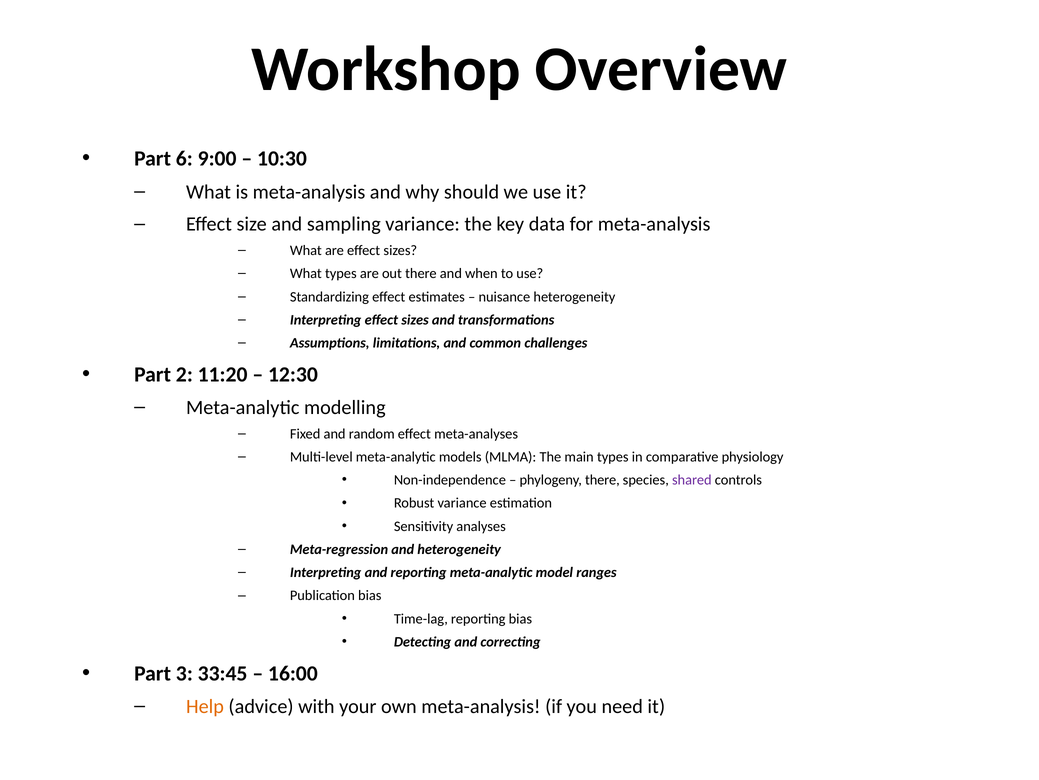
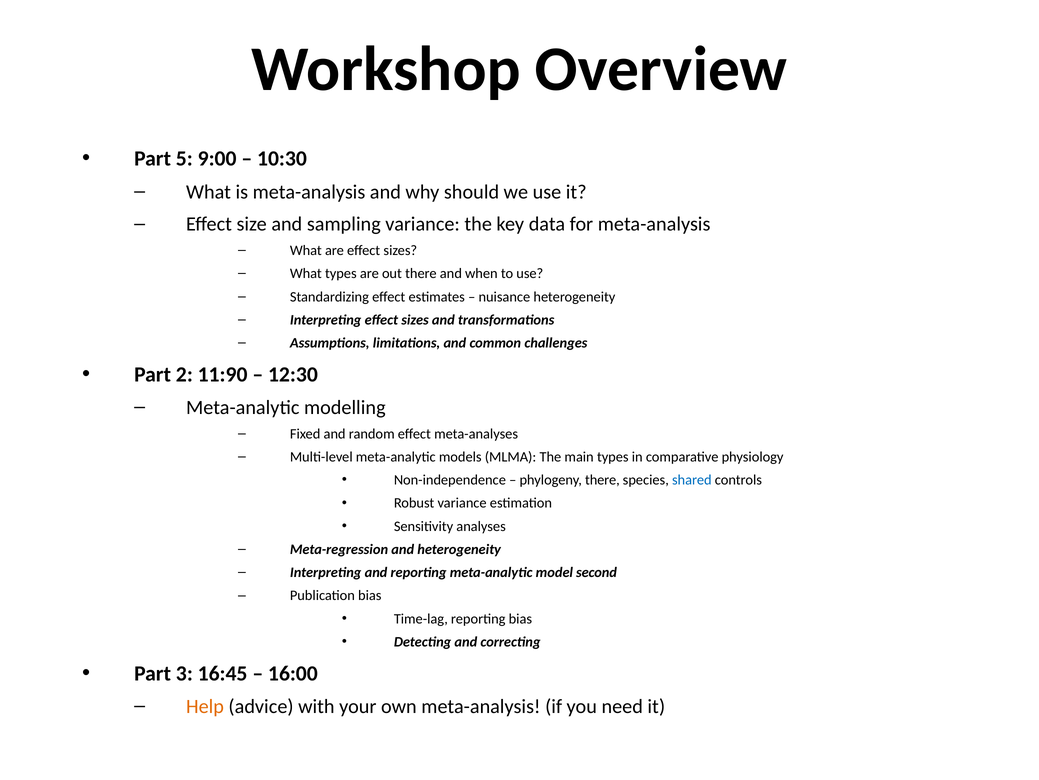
6: 6 -> 5 (184, 159)
11:20: 11:20 -> 11:90 (223, 374)
shared colour: purple -> blue (692, 480)
ranges: ranges -> second (596, 572)
33:45: 33:45 -> 16:45 (223, 673)
